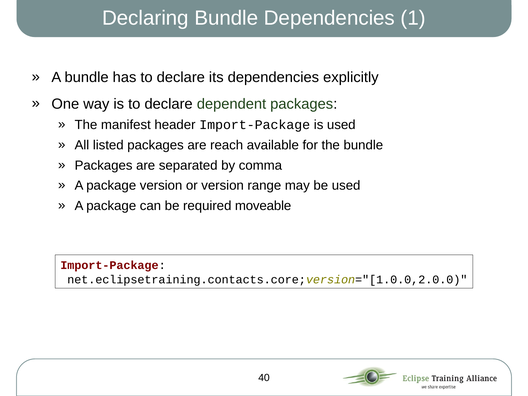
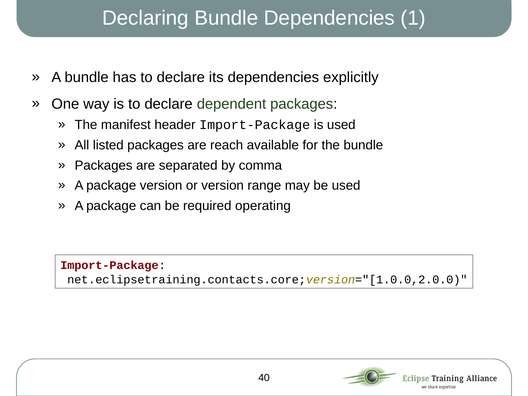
moveable: moveable -> operating (263, 206)
